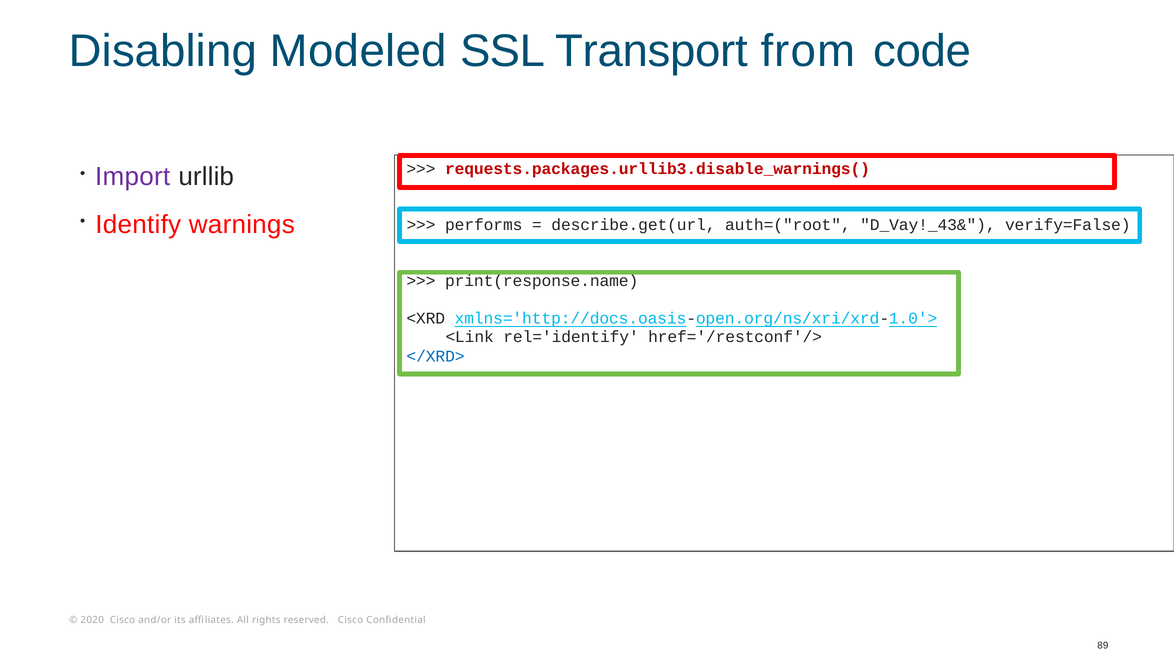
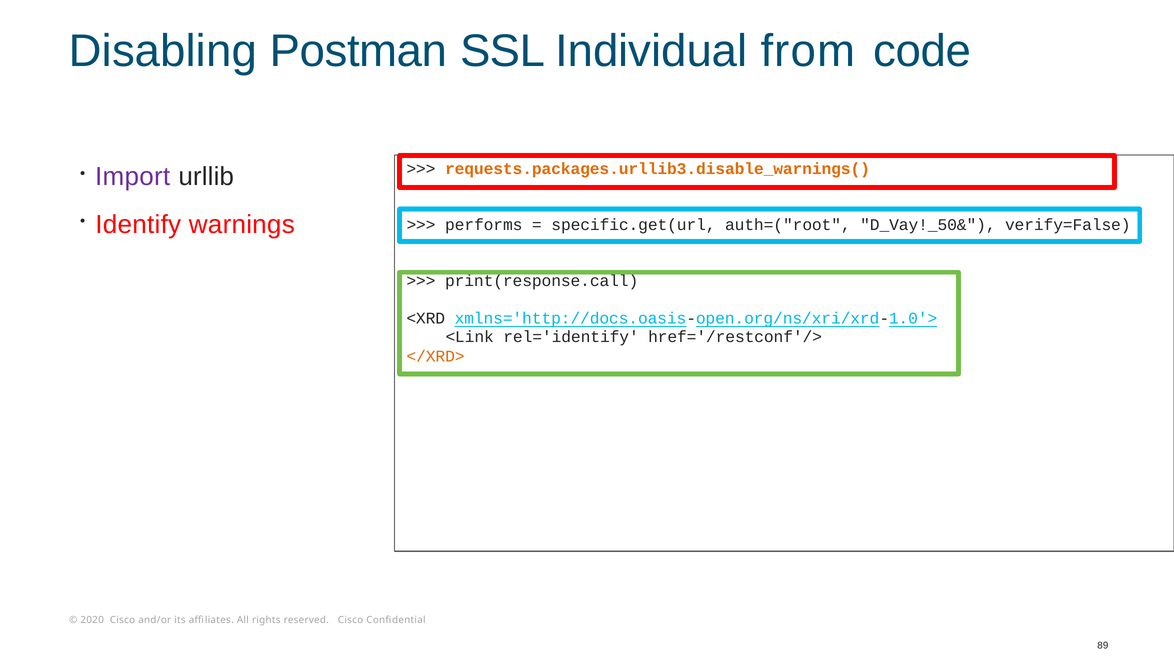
Modeled: Modeled -> Postman (359, 51)
Transport: Transport -> Individual (651, 51)
requests.packages.urllib3.disable_warnings( colour: red -> orange (657, 169)
describe.get(url: describe.get(url -> specific.get(url (633, 225)
D_Vay!_43&: D_Vay!_43& -> D_Vay!_50& (928, 225)
print(response.name: print(response.name -> print(response.call (542, 280)
</XRD> colour: blue -> orange (436, 356)
